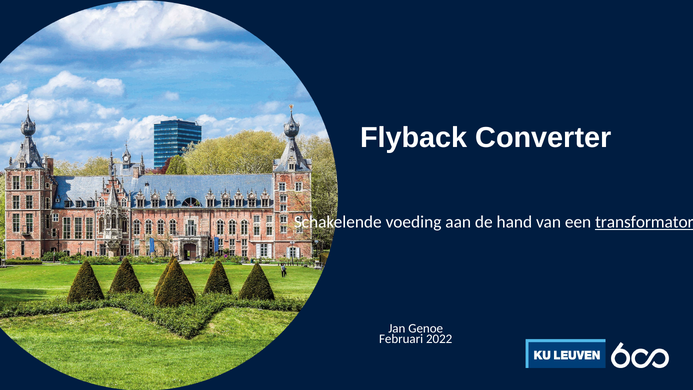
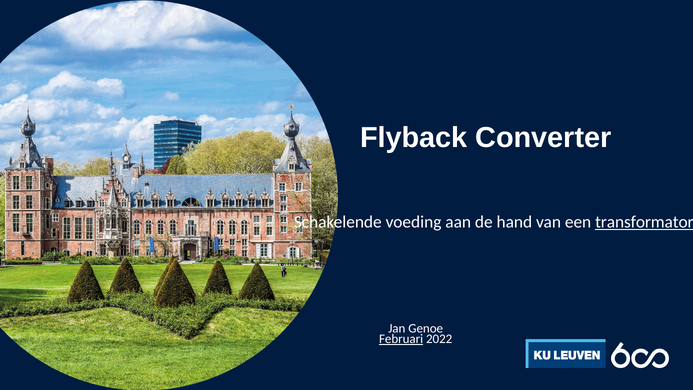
Februari underline: none -> present (401, 339)
